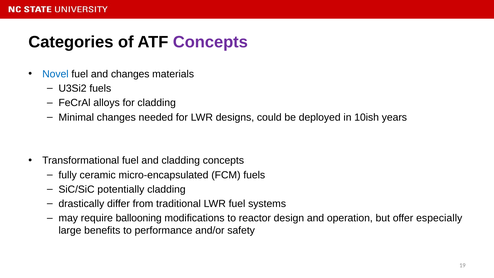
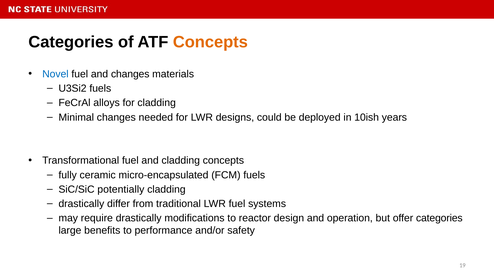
Concepts colour: purple -> orange (210, 42)
require ballooning: ballooning -> drastically (139, 218)
offer especially: especially -> categories (439, 218)
